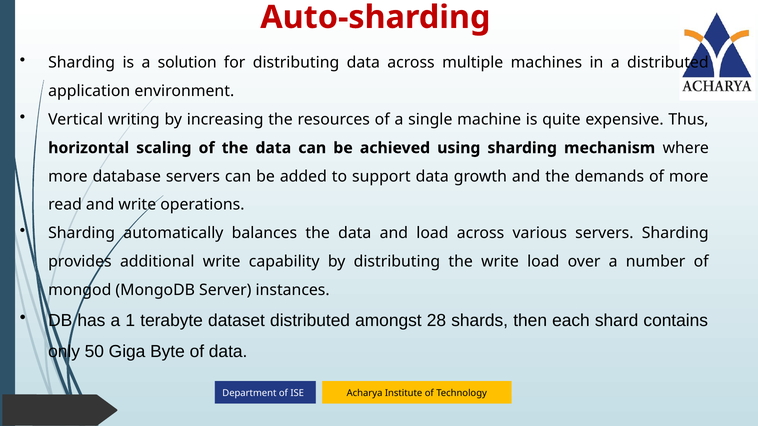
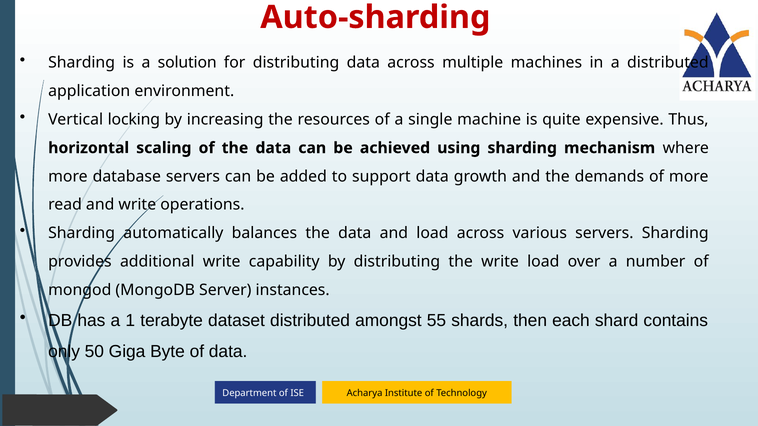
writing: writing -> locking (134, 120)
28: 28 -> 55 (437, 321)
